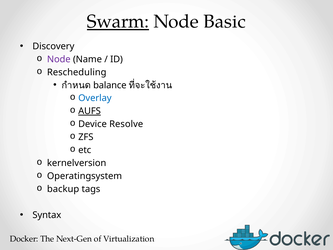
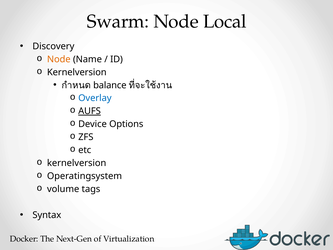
Swarm underline: present -> none (118, 22)
Basic: Basic -> Local (225, 22)
Node colour: purple -> orange (59, 59)
Rescheduling: Rescheduling -> Kernelversion (77, 72)
Resolve: Resolve -> Options (126, 124)
backup: backup -> volume (63, 189)
